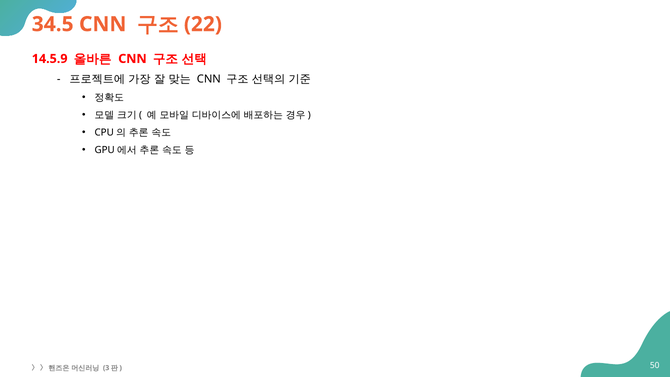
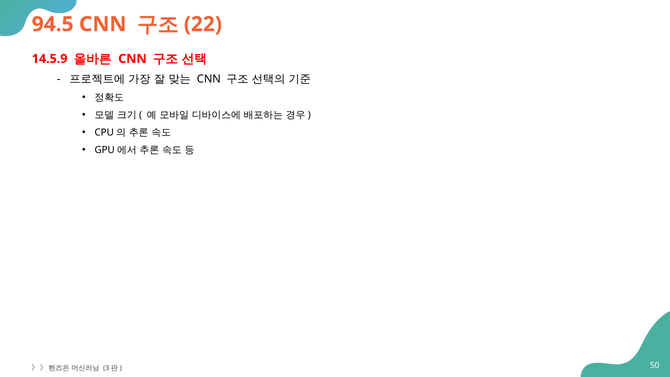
34.5: 34.5 -> 94.5 (53, 24)
